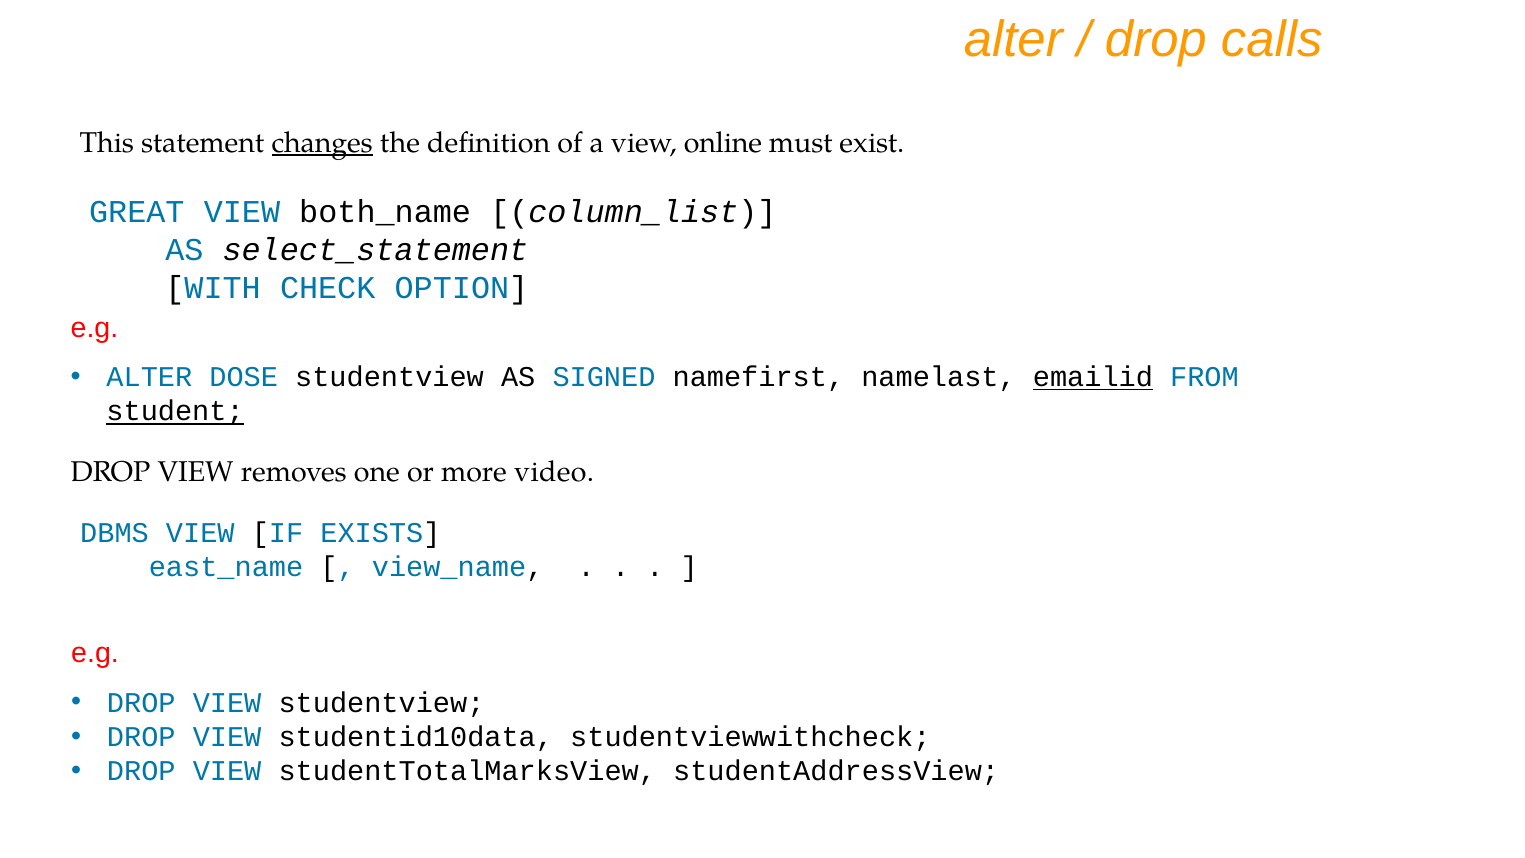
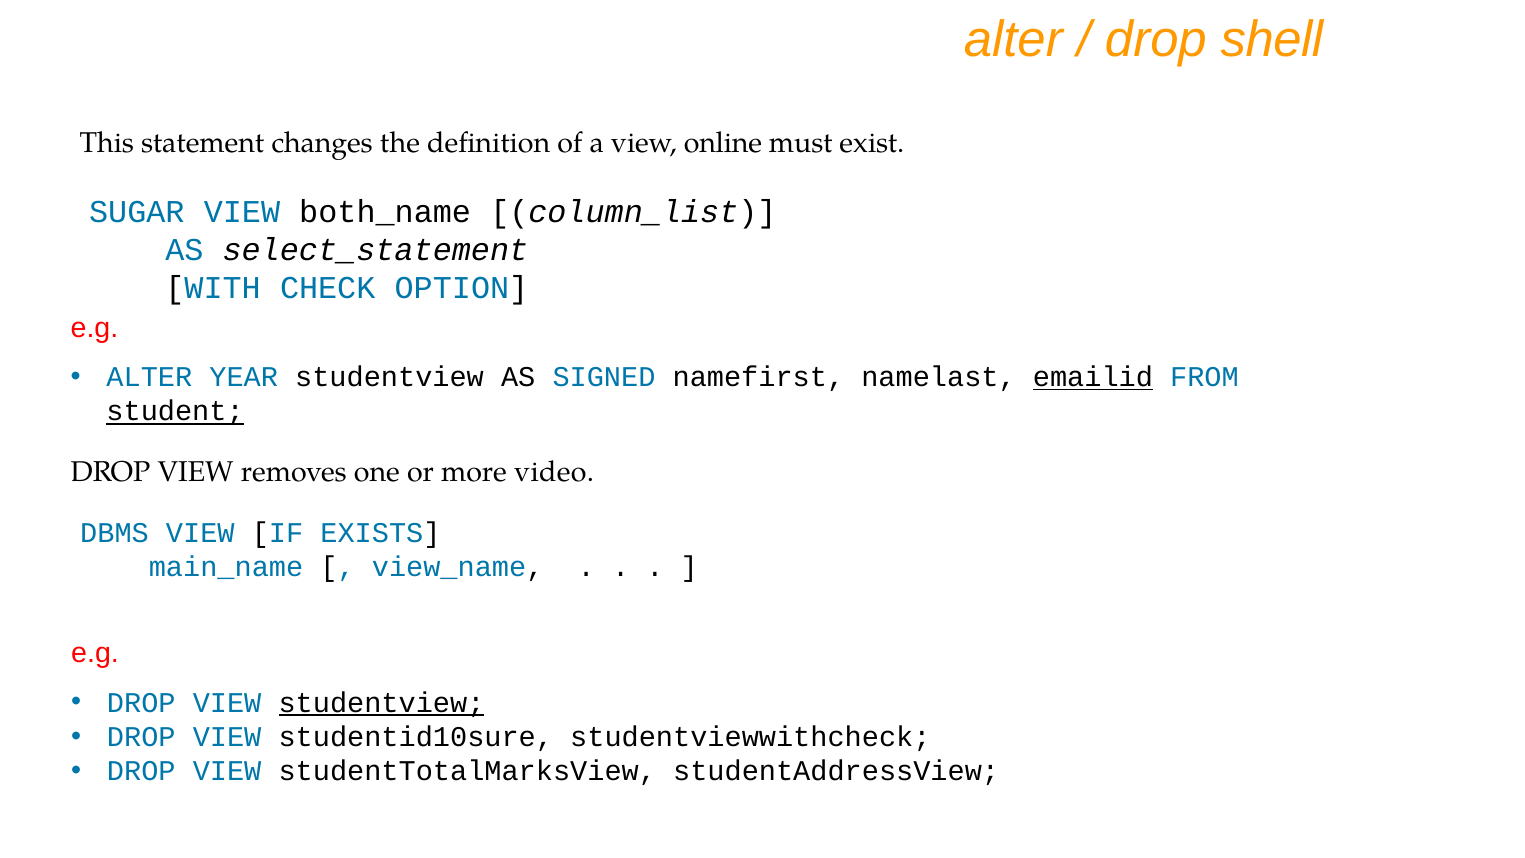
calls: calls -> shell (1272, 40)
changes underline: present -> none (322, 143)
GREAT: GREAT -> SUGAR (137, 212)
DOSE: DOSE -> YEAR (244, 377)
east_name: east_name -> main_name (226, 567)
studentview underline: none -> present (381, 703)
studentid10data: studentid10data -> studentid10sure (416, 737)
